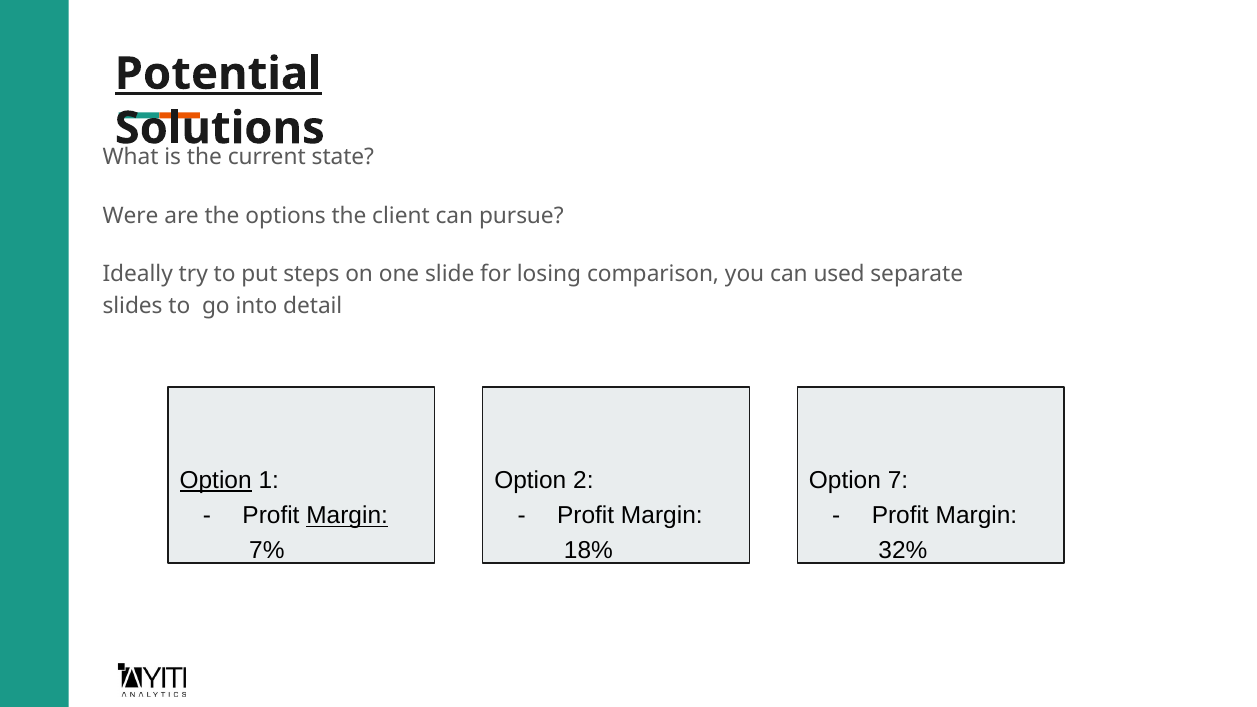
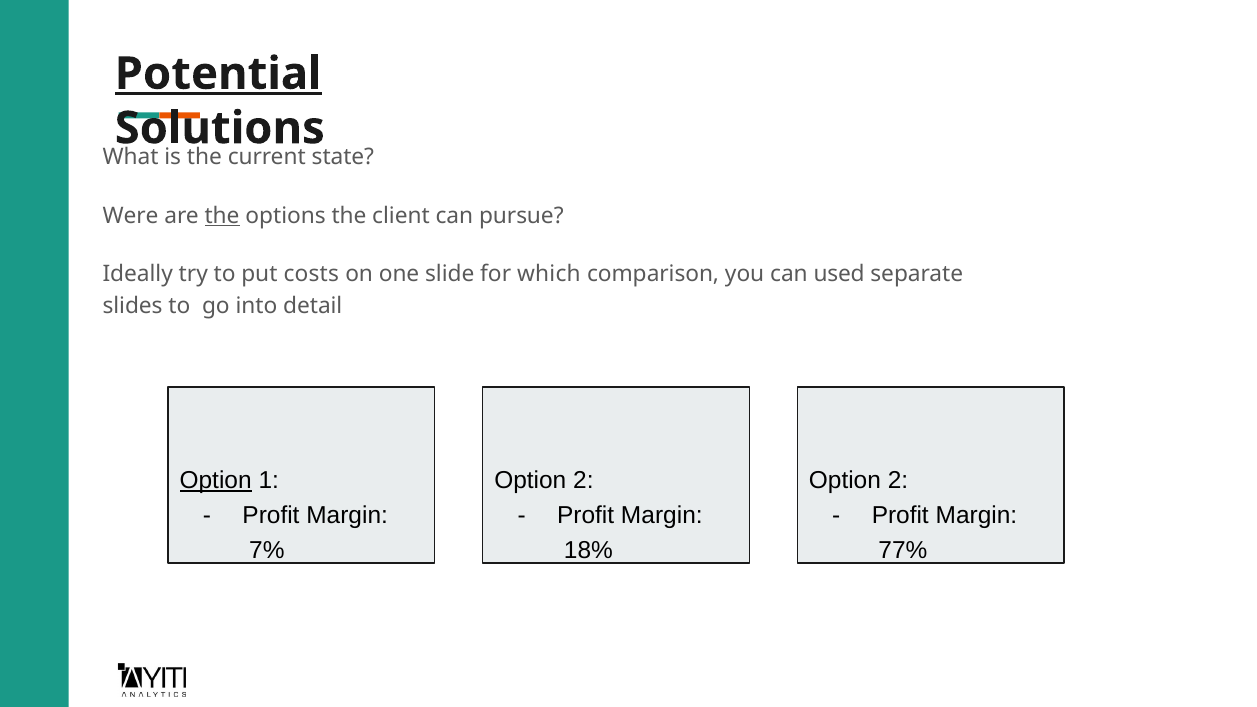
the underline: none -> present (222, 216)
steps: steps -> costs (311, 275)
losing: losing -> which (549, 275)
7: 7 -> 2 (898, 480)
Margin underline: present -> none (347, 516)
32%: 32% -> 77% (903, 550)
